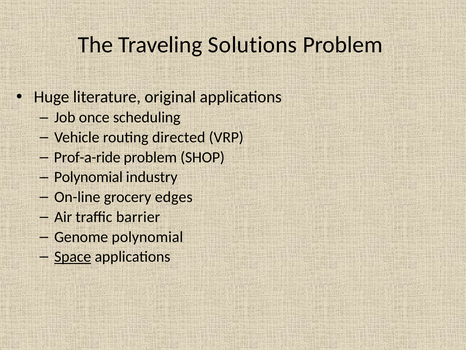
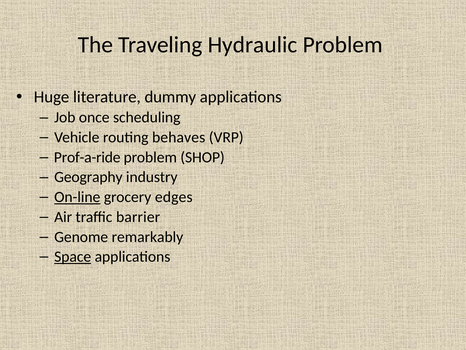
Solutions: Solutions -> Hydraulic (253, 45)
original: original -> dummy (170, 97)
directed: directed -> behaves (179, 137)
Polynomial: Polynomial -> Geography (88, 177)
On-line underline: none -> present (77, 197)
Genome polynomial: polynomial -> remarkably (147, 237)
